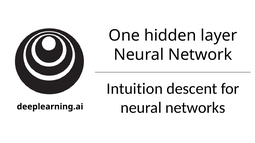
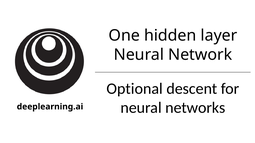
Intuition: Intuition -> Optional (135, 89)
